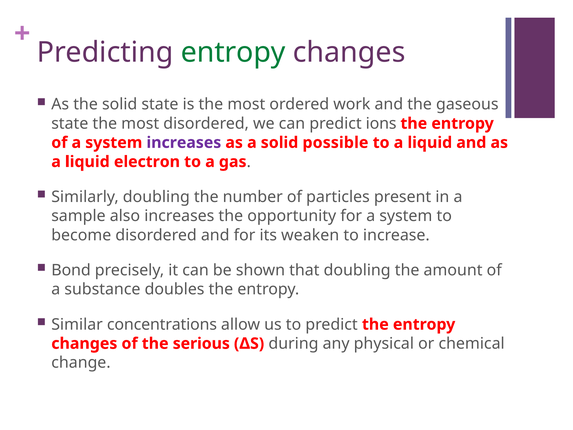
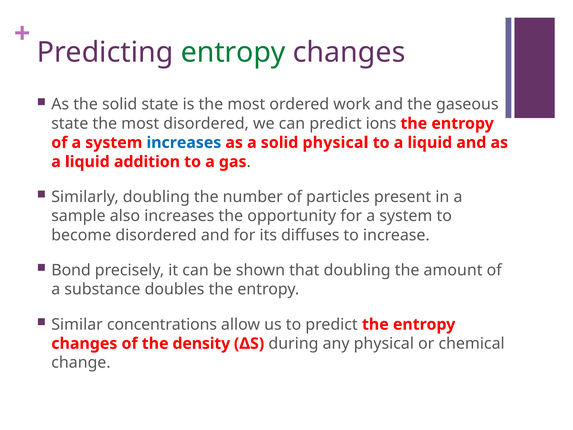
increases colour: purple -> blue (184, 143)
solid possible: possible -> physical (335, 143)
electron: electron -> addition (147, 162)
weaken: weaken -> diffuses (310, 235)
serious: serious -> density (201, 343)
